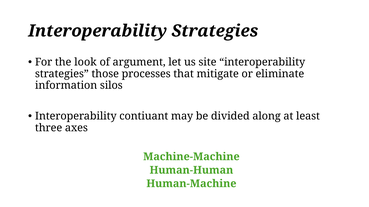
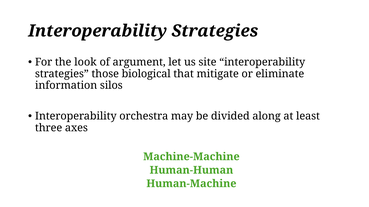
processes: processes -> biological (146, 74)
contiuant: contiuant -> orchestra (144, 116)
